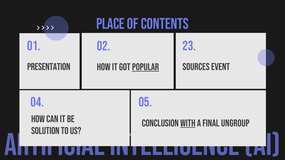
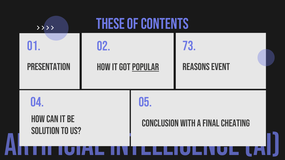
PLACE: PLACE -> THESE (110, 24)
23: 23 -> 73 (189, 46)
sources: sources -> reasons (196, 67)
with underline: present -> none (188, 123)
ungroup: ungroup -> cheating (235, 123)
